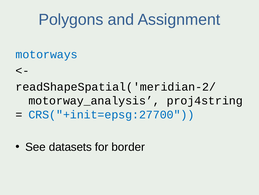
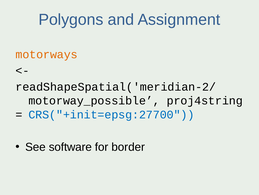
motorways colour: blue -> orange (47, 54)
motorway_analysis: motorway_analysis -> motorway_possible (94, 100)
datasets: datasets -> software (70, 146)
